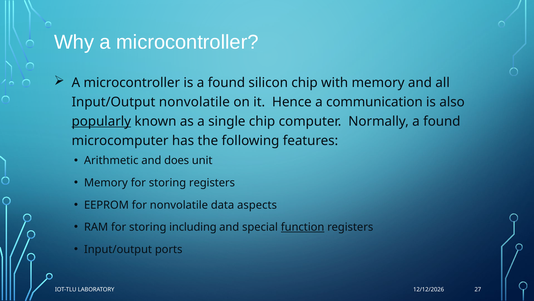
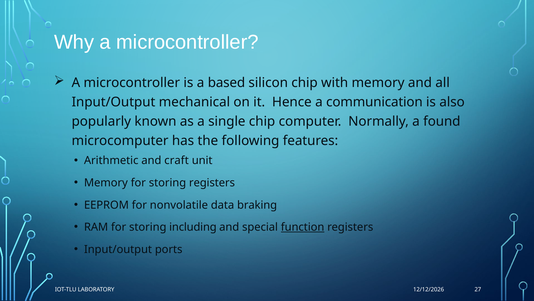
is a found: found -> based (226, 83)
Input/Output nonvolatile: nonvolatile -> mechanical (194, 102)
popularly underline: present -> none (101, 121)
does: does -> craft (177, 160)
aspects: aspects -> braking (257, 205)
